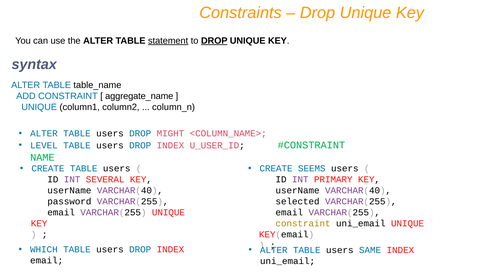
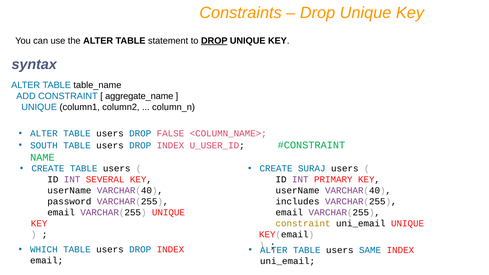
statement underline: present -> none (168, 41)
MIGHT: MIGHT -> FALSE (170, 134)
LEVEL: LEVEL -> SOUTH (44, 146)
SEEMS: SEEMS -> SURAJ (312, 169)
selected: selected -> includes (298, 202)
